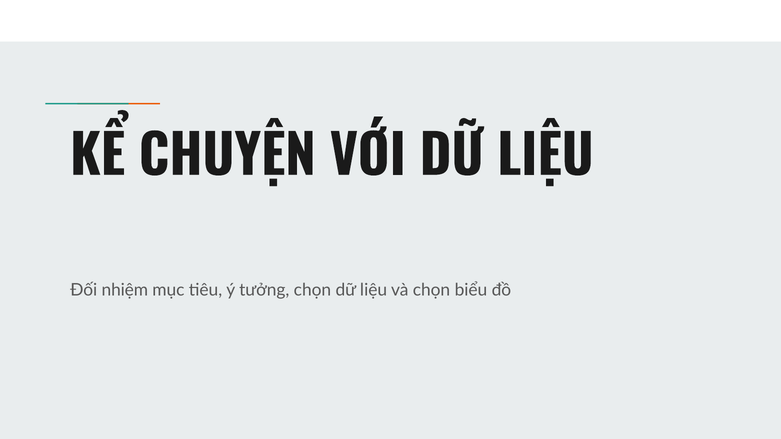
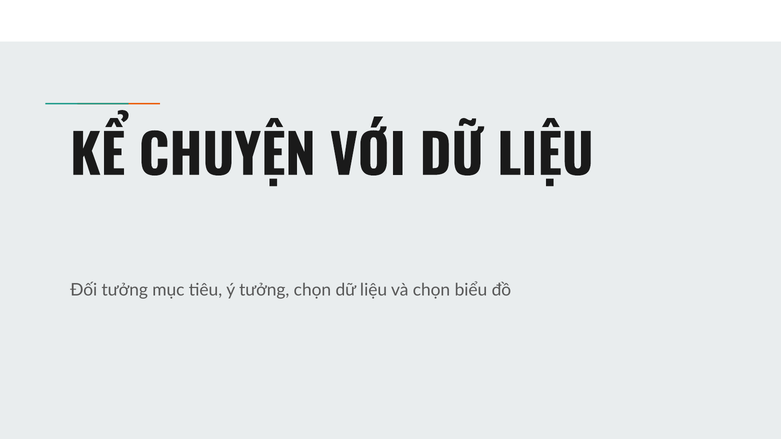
Đối nhiệm: nhiệm -> tưởng (125, 290)
